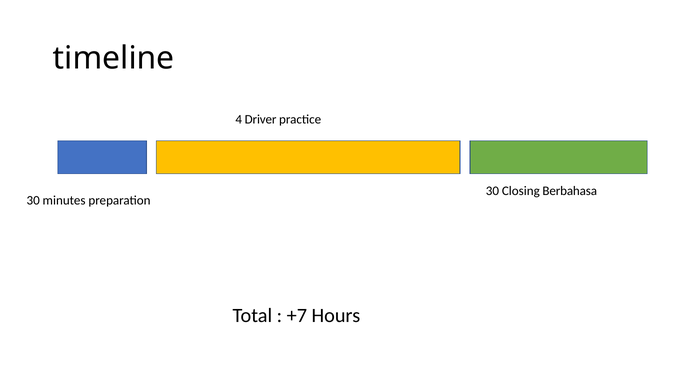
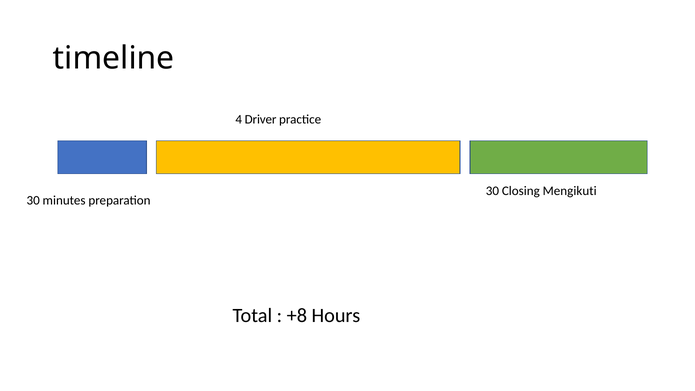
Berbahasa: Berbahasa -> Mengikuti (570, 191)
+7: +7 -> +8 (297, 316)
